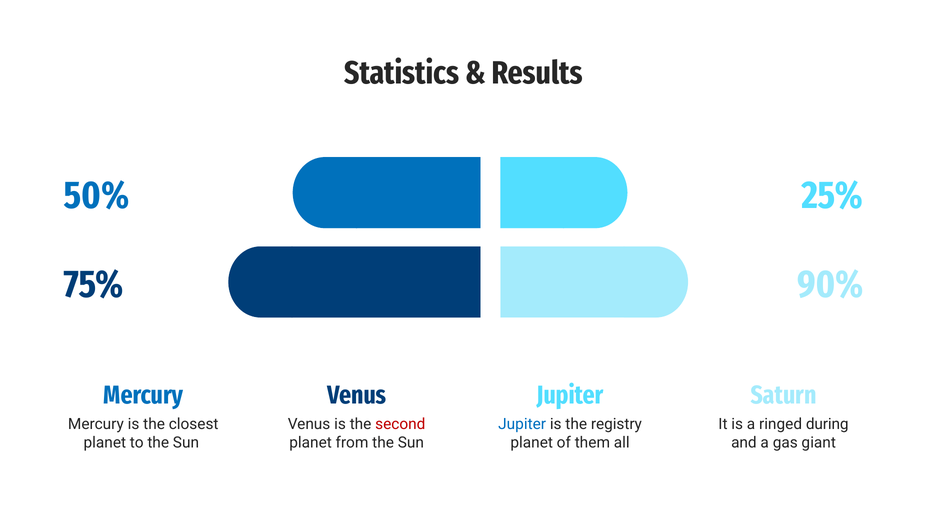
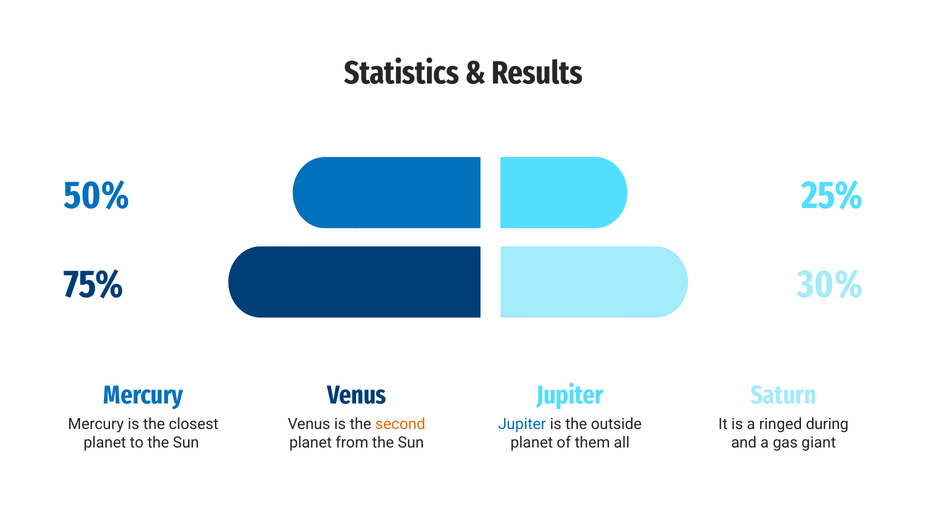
90%: 90% -> 30% (830, 284)
second colour: red -> orange (400, 424)
registry: registry -> outside (616, 424)
